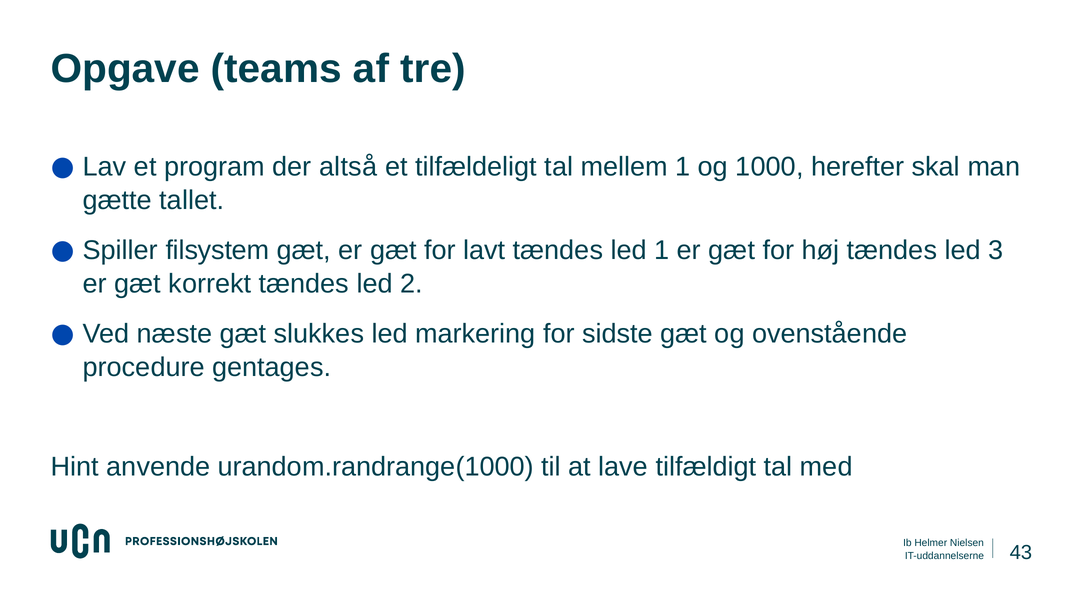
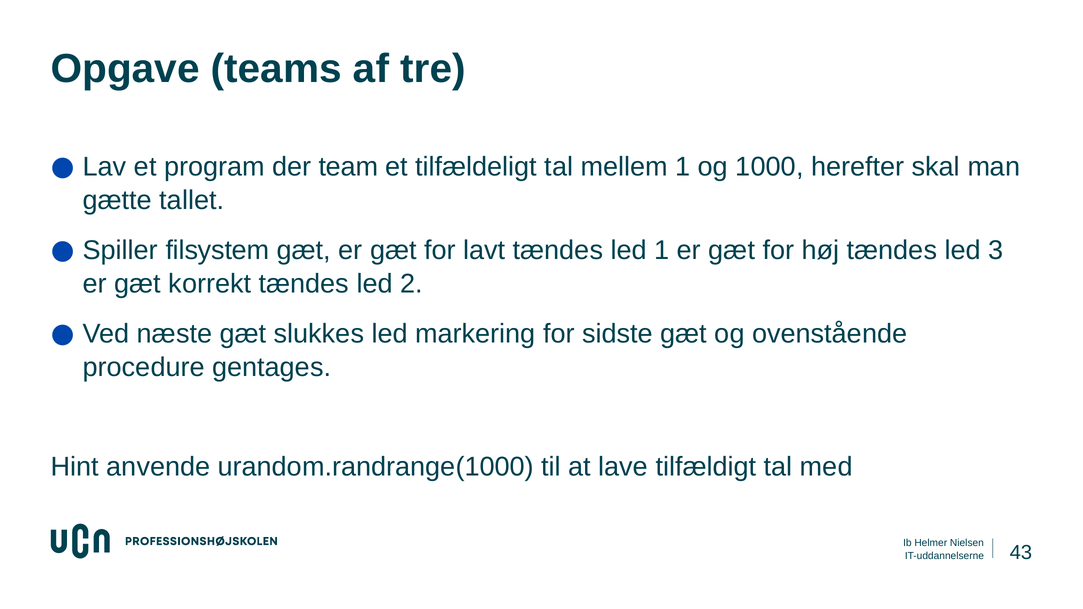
altså: altså -> team (348, 167)
